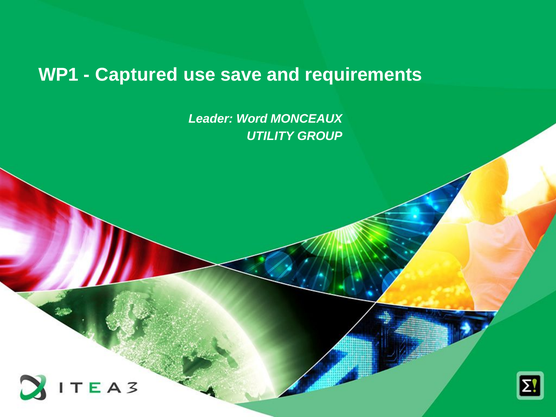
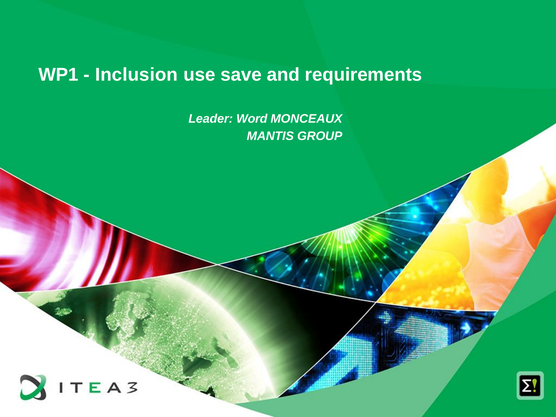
Captured: Captured -> Inclusion (137, 75)
UTILITY: UTILITY -> MANTIS (270, 136)
